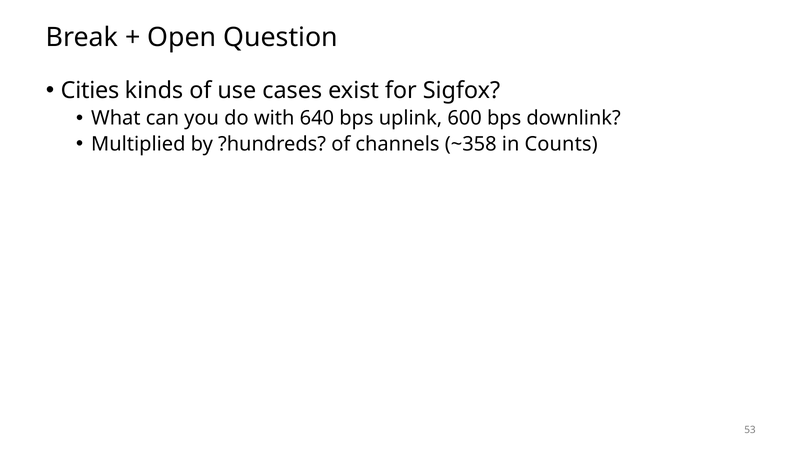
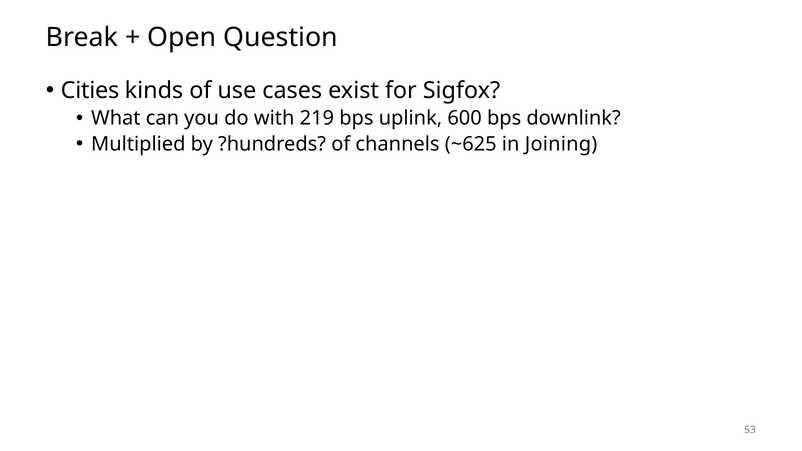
640: 640 -> 219 (317, 118)
~358: ~358 -> ~625 (471, 144)
Counts: Counts -> Joining (561, 144)
